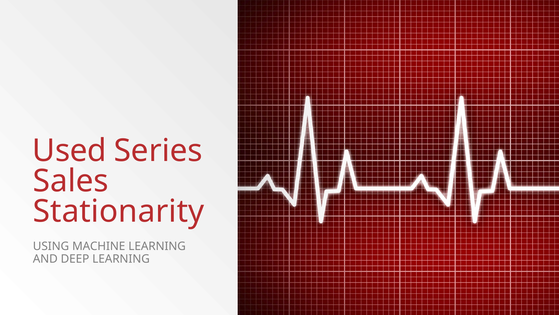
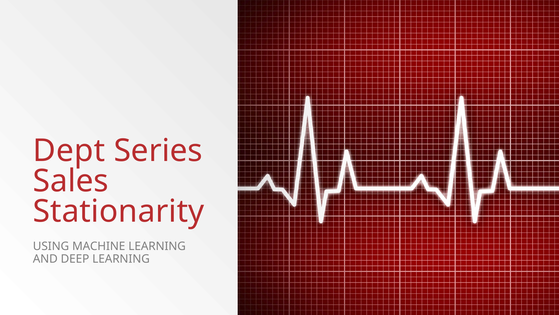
Used: Used -> Dept (69, 151)
